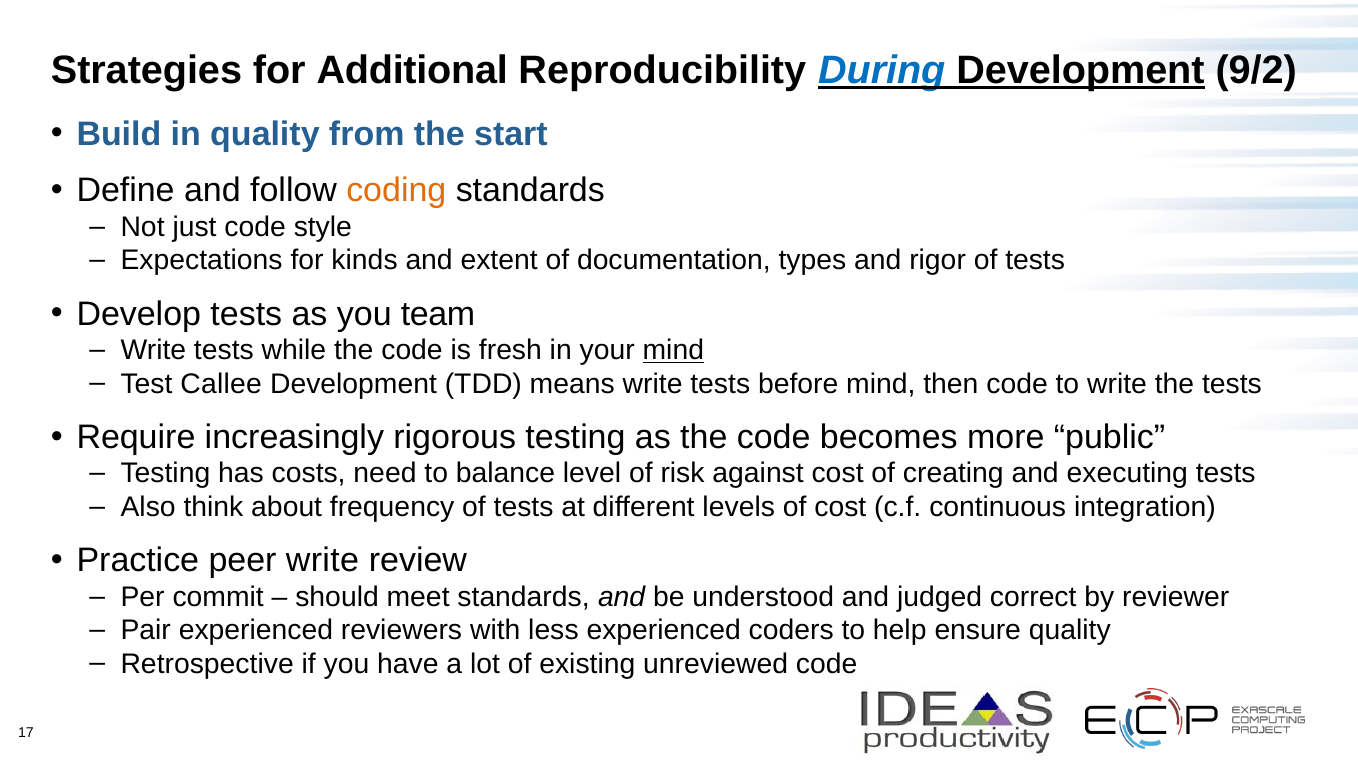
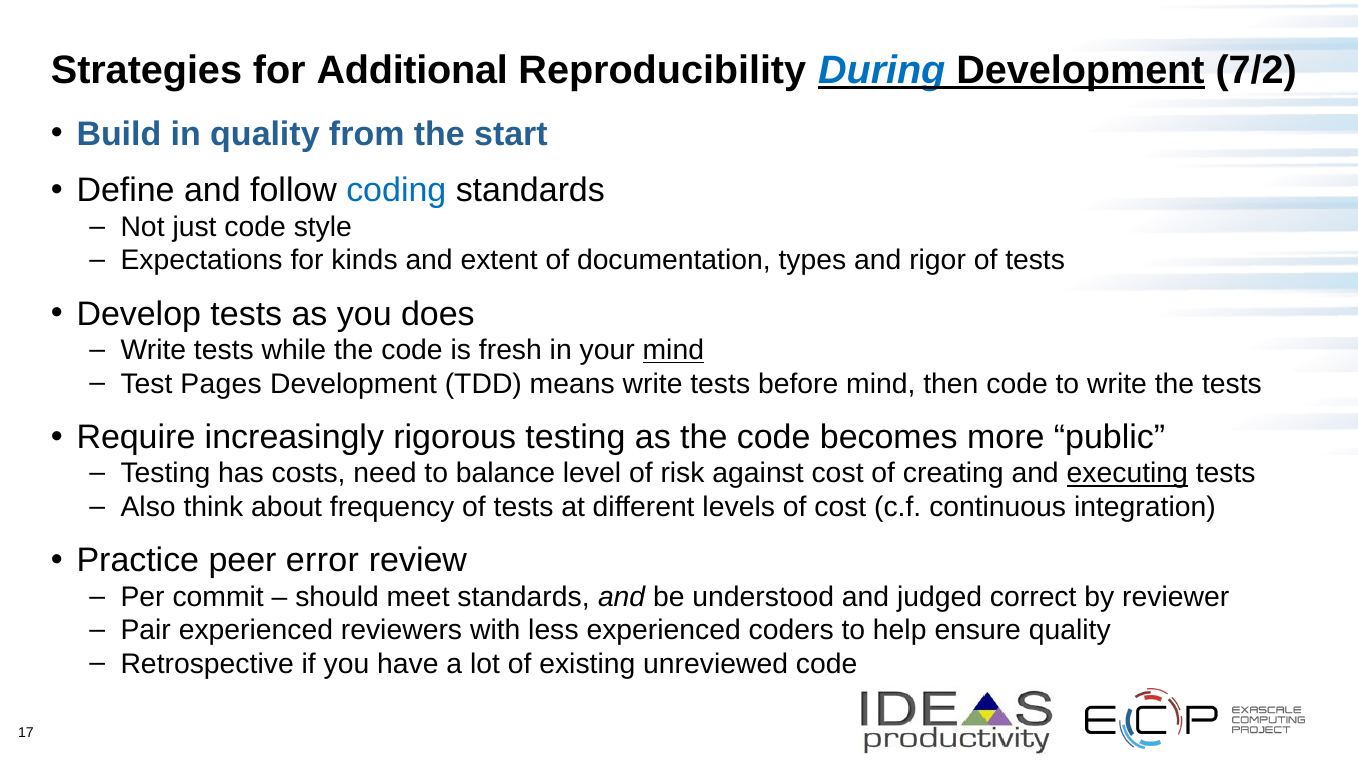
9/2: 9/2 -> 7/2 (1256, 70)
coding colour: orange -> blue (396, 191)
team: team -> does (438, 314)
Callee: Callee -> Pages (221, 384)
executing underline: none -> present (1127, 474)
peer write: write -> error (322, 560)
